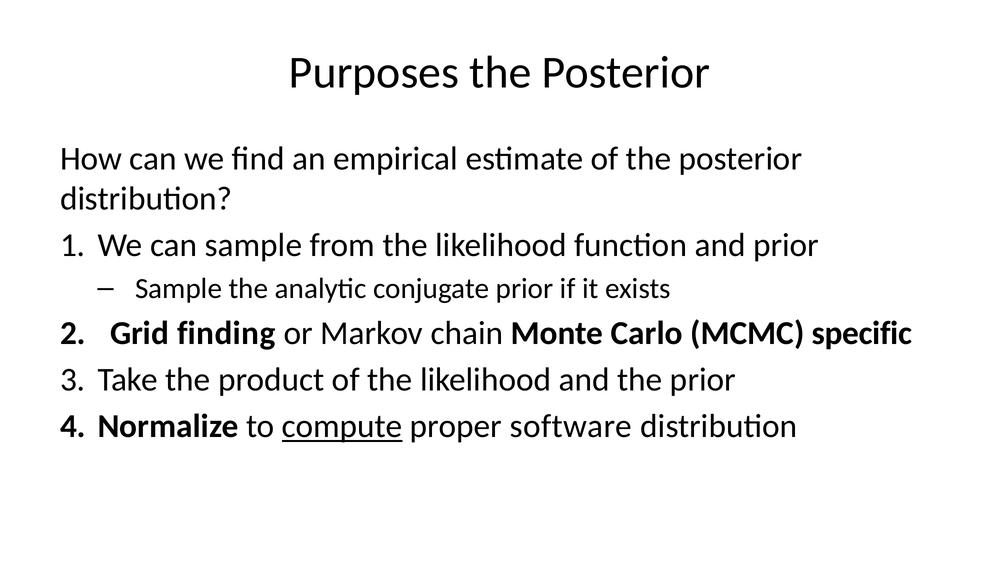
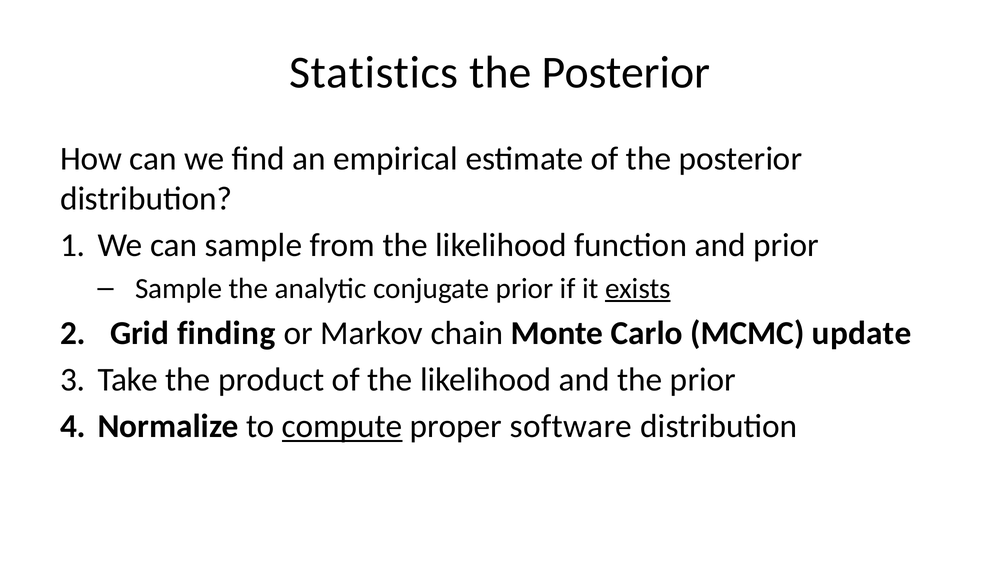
Purposes: Purposes -> Statistics (374, 73)
exists underline: none -> present (638, 288)
specific: specific -> update (862, 333)
